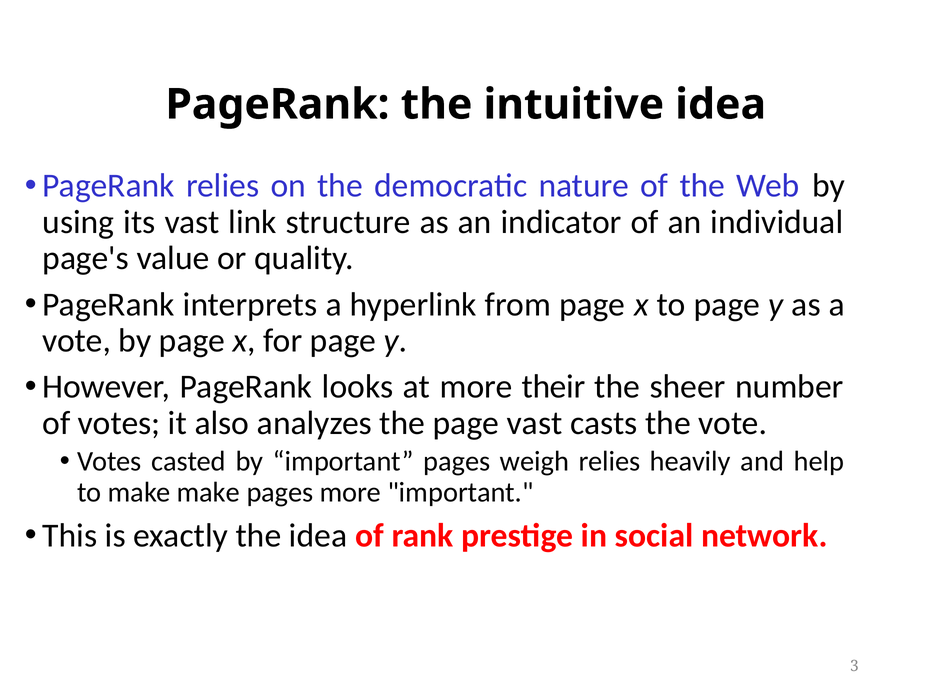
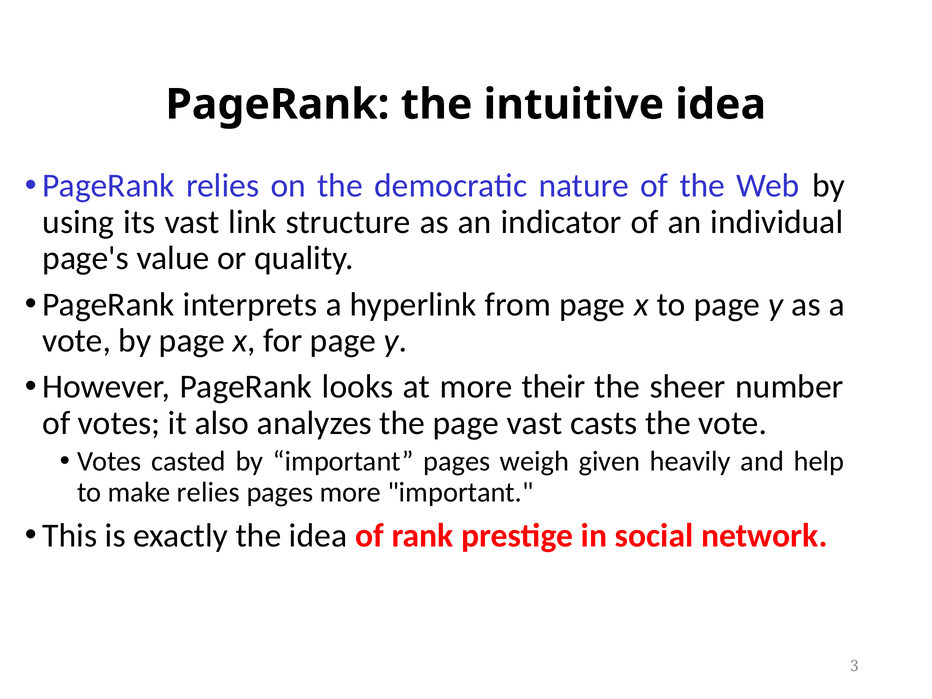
weigh relies: relies -> given (609, 462)
make make: make -> relies (208, 492)
